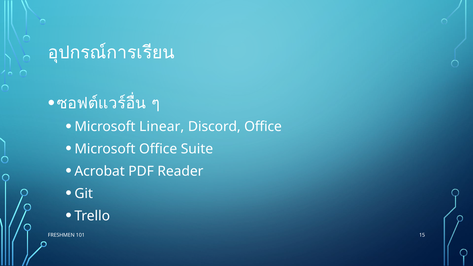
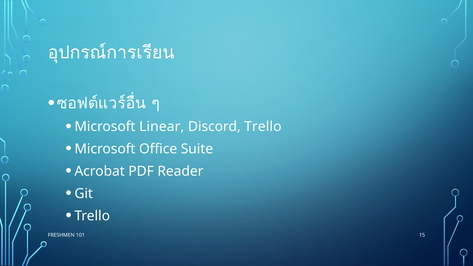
Discord Office: Office -> Trello (263, 127)
